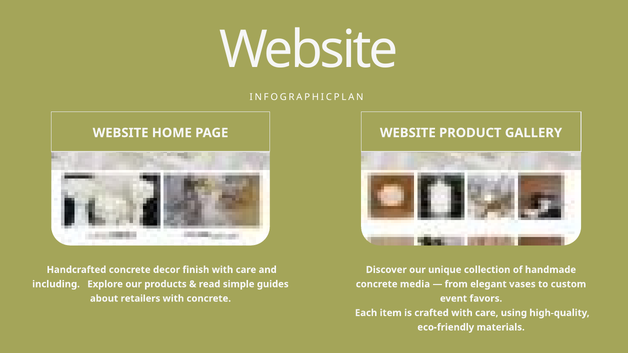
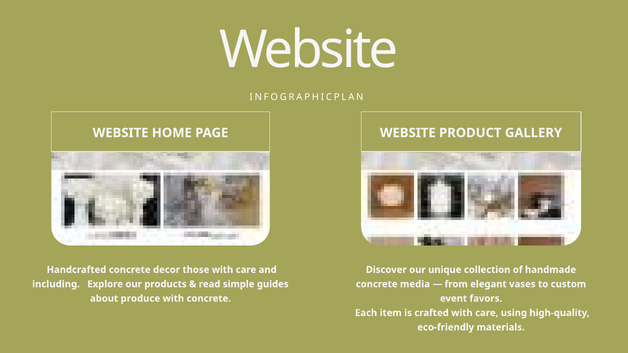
finish: finish -> those (196, 270)
retailers: retailers -> produce (140, 299)
